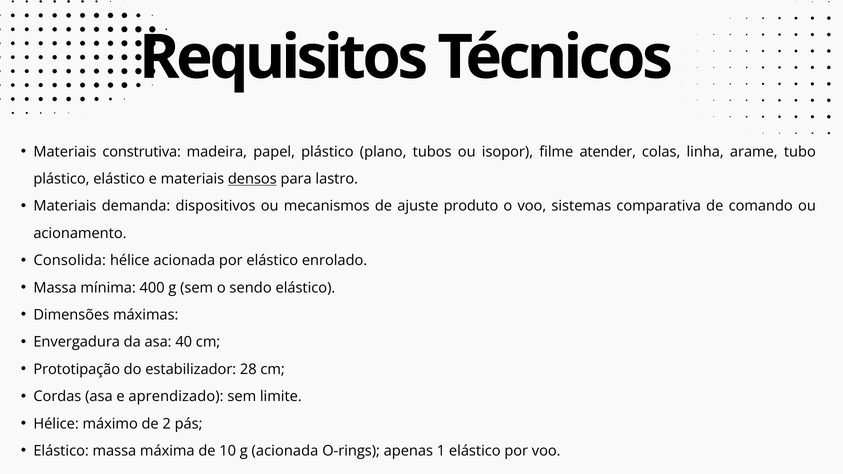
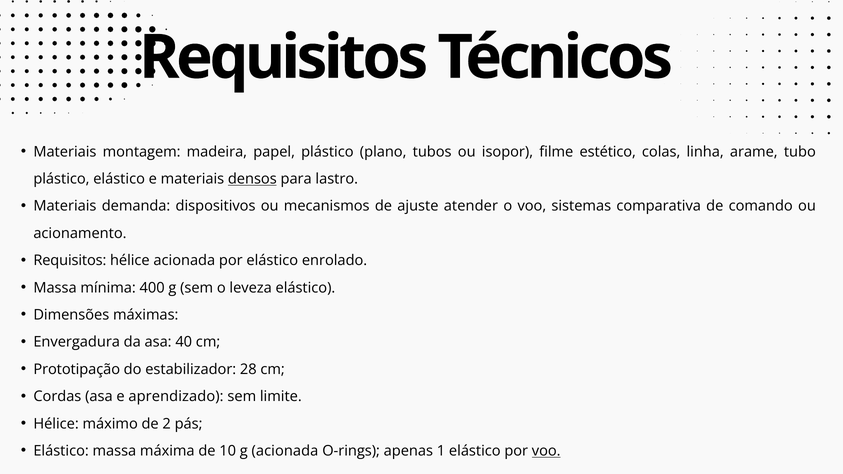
construtiva: construtiva -> montagem (142, 152)
atender: atender -> estético (608, 152)
produto: produto -> atender (471, 206)
Consolida: Consolida -> Requisitos (70, 261)
sendo: sendo -> leveza (251, 288)
voo underline: none -> present (546, 451)
